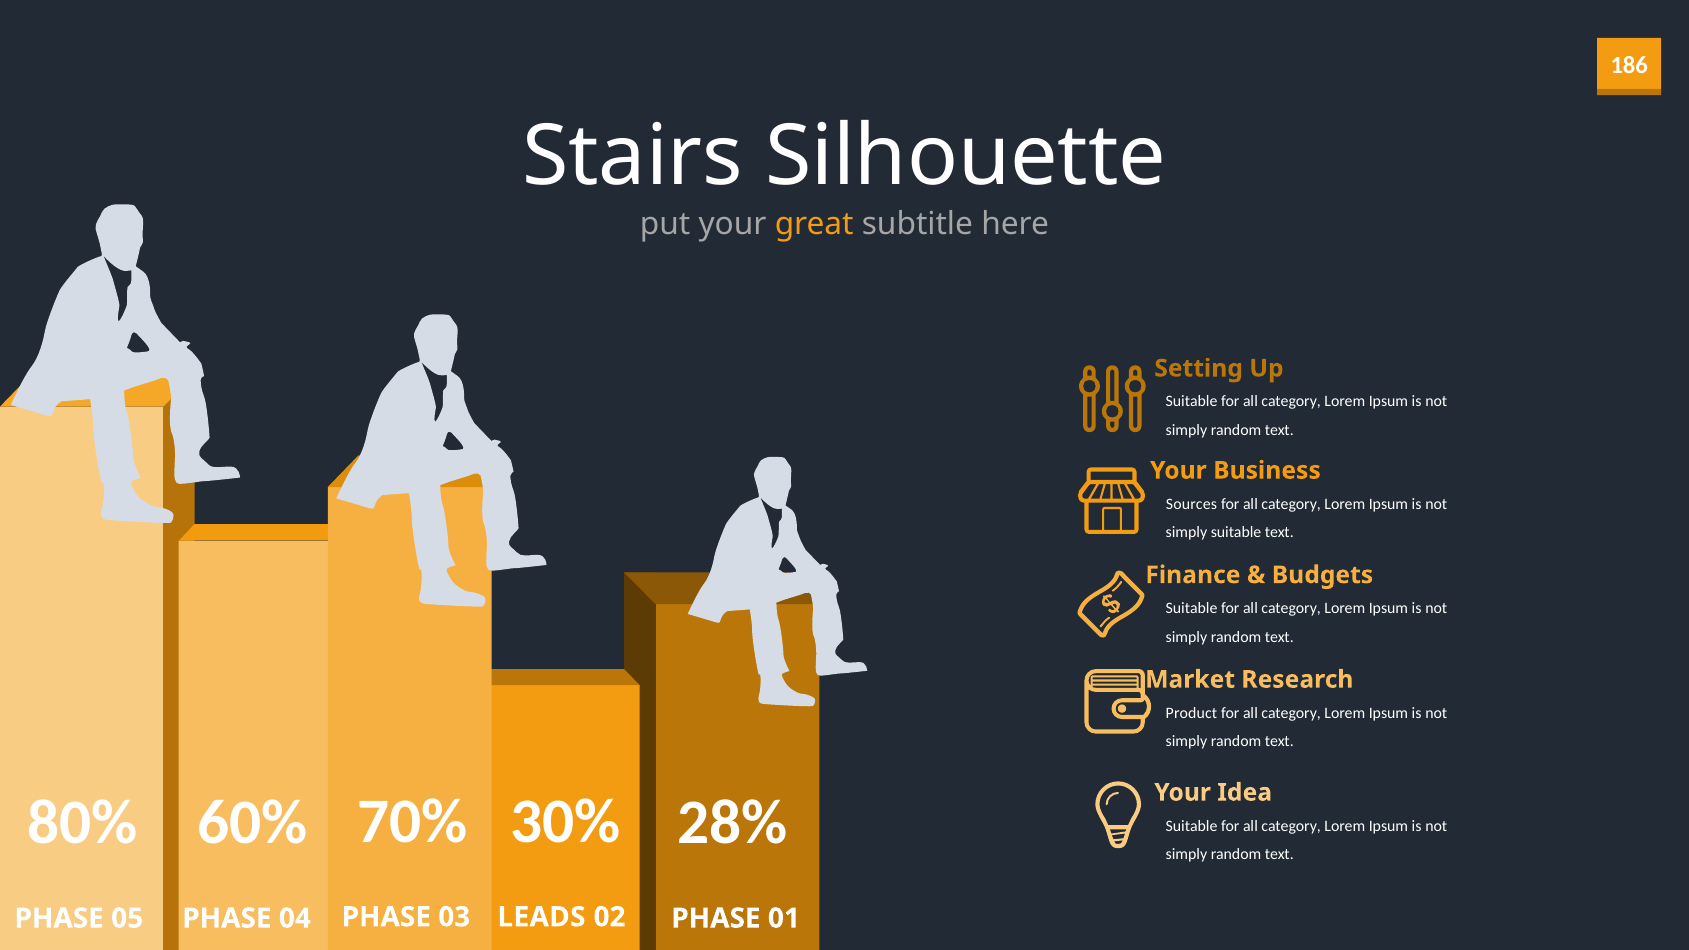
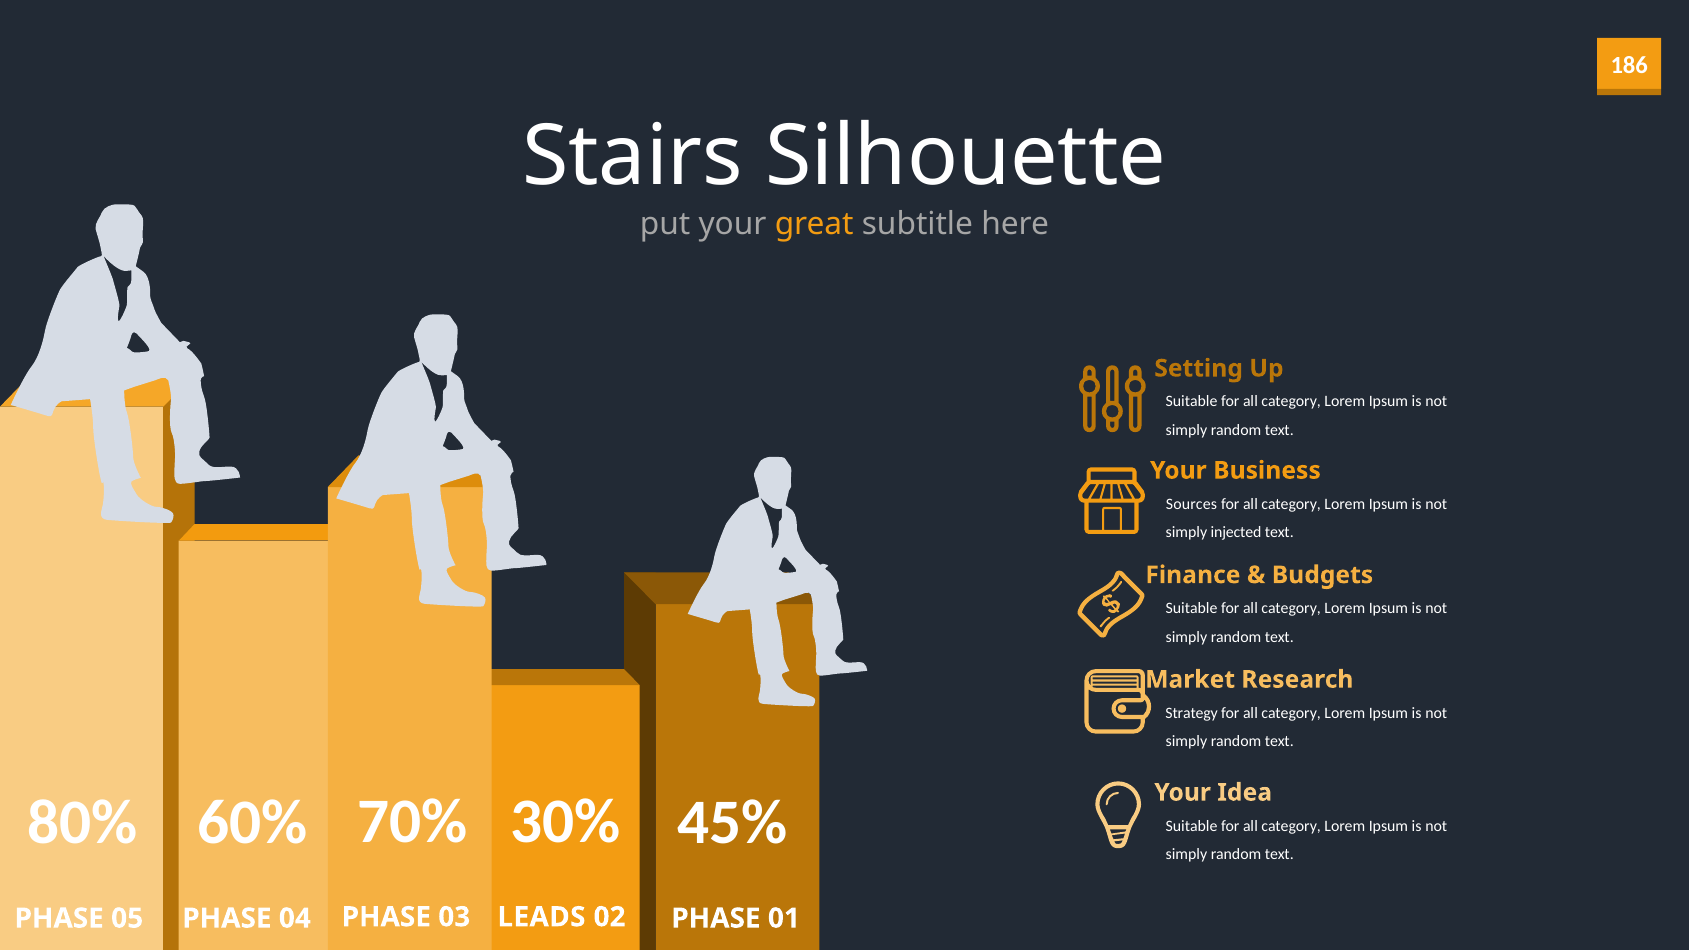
simply suitable: suitable -> injected (1236, 532)
Product: Product -> Strategy (1192, 713)
28%: 28% -> 45% (733, 823)
